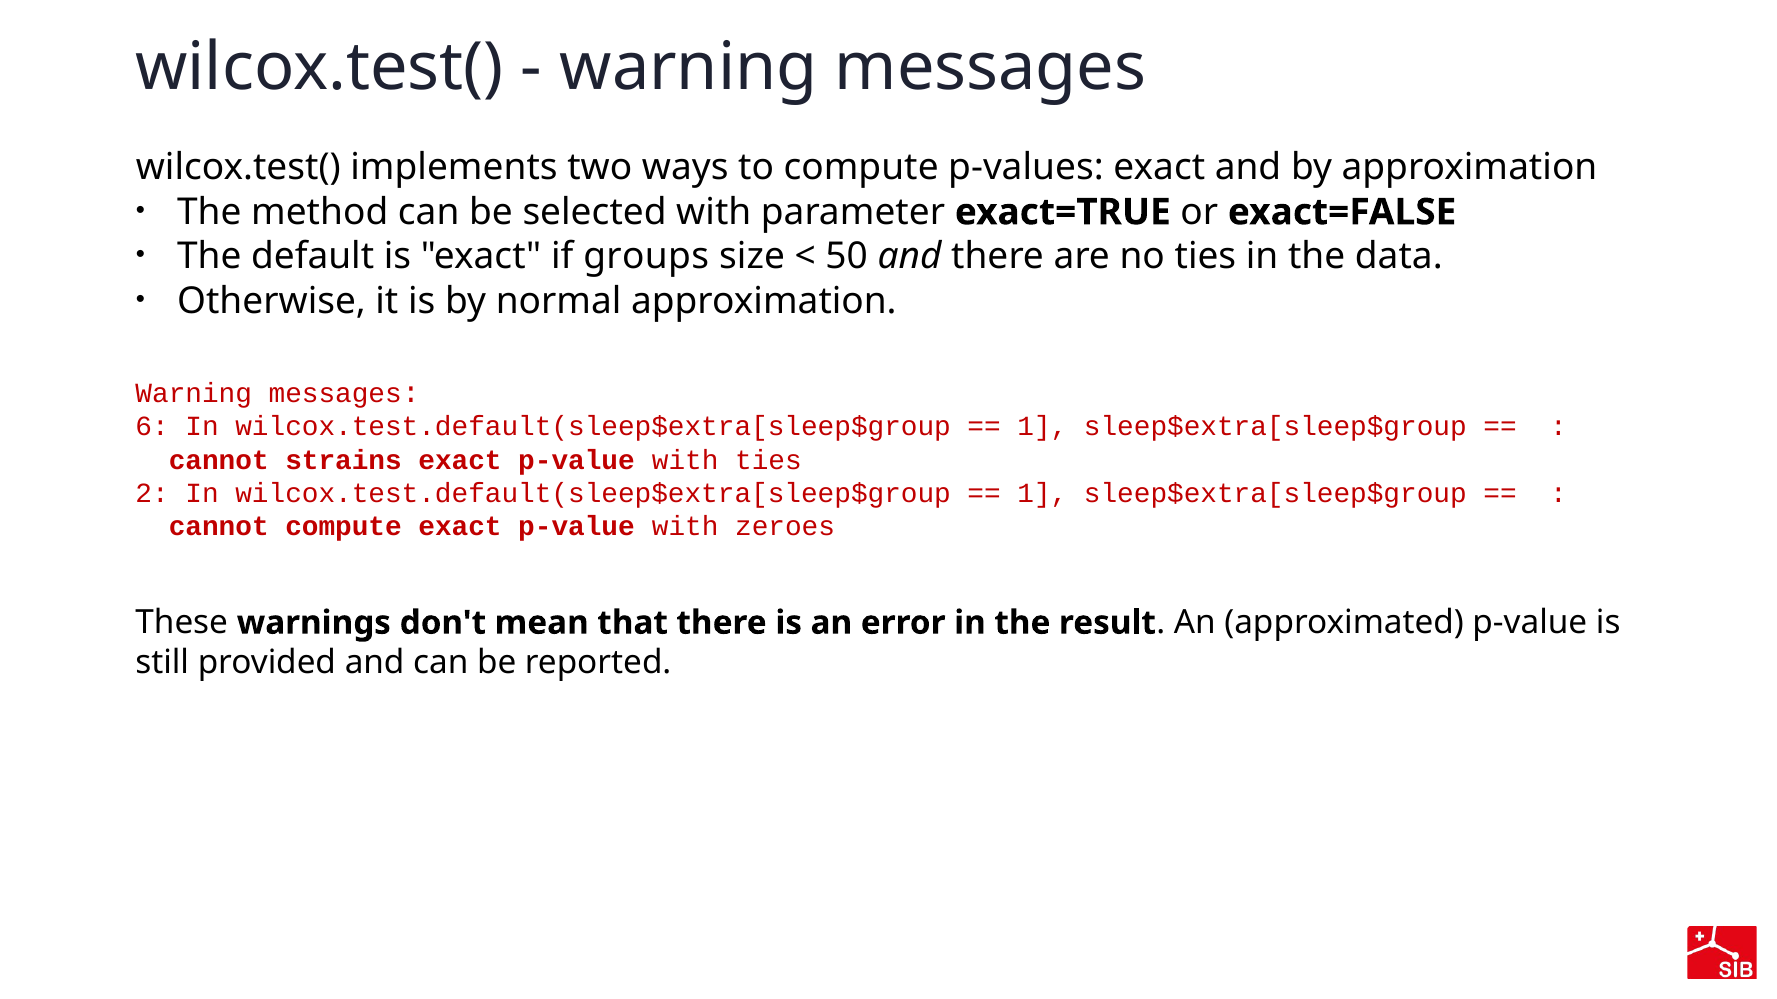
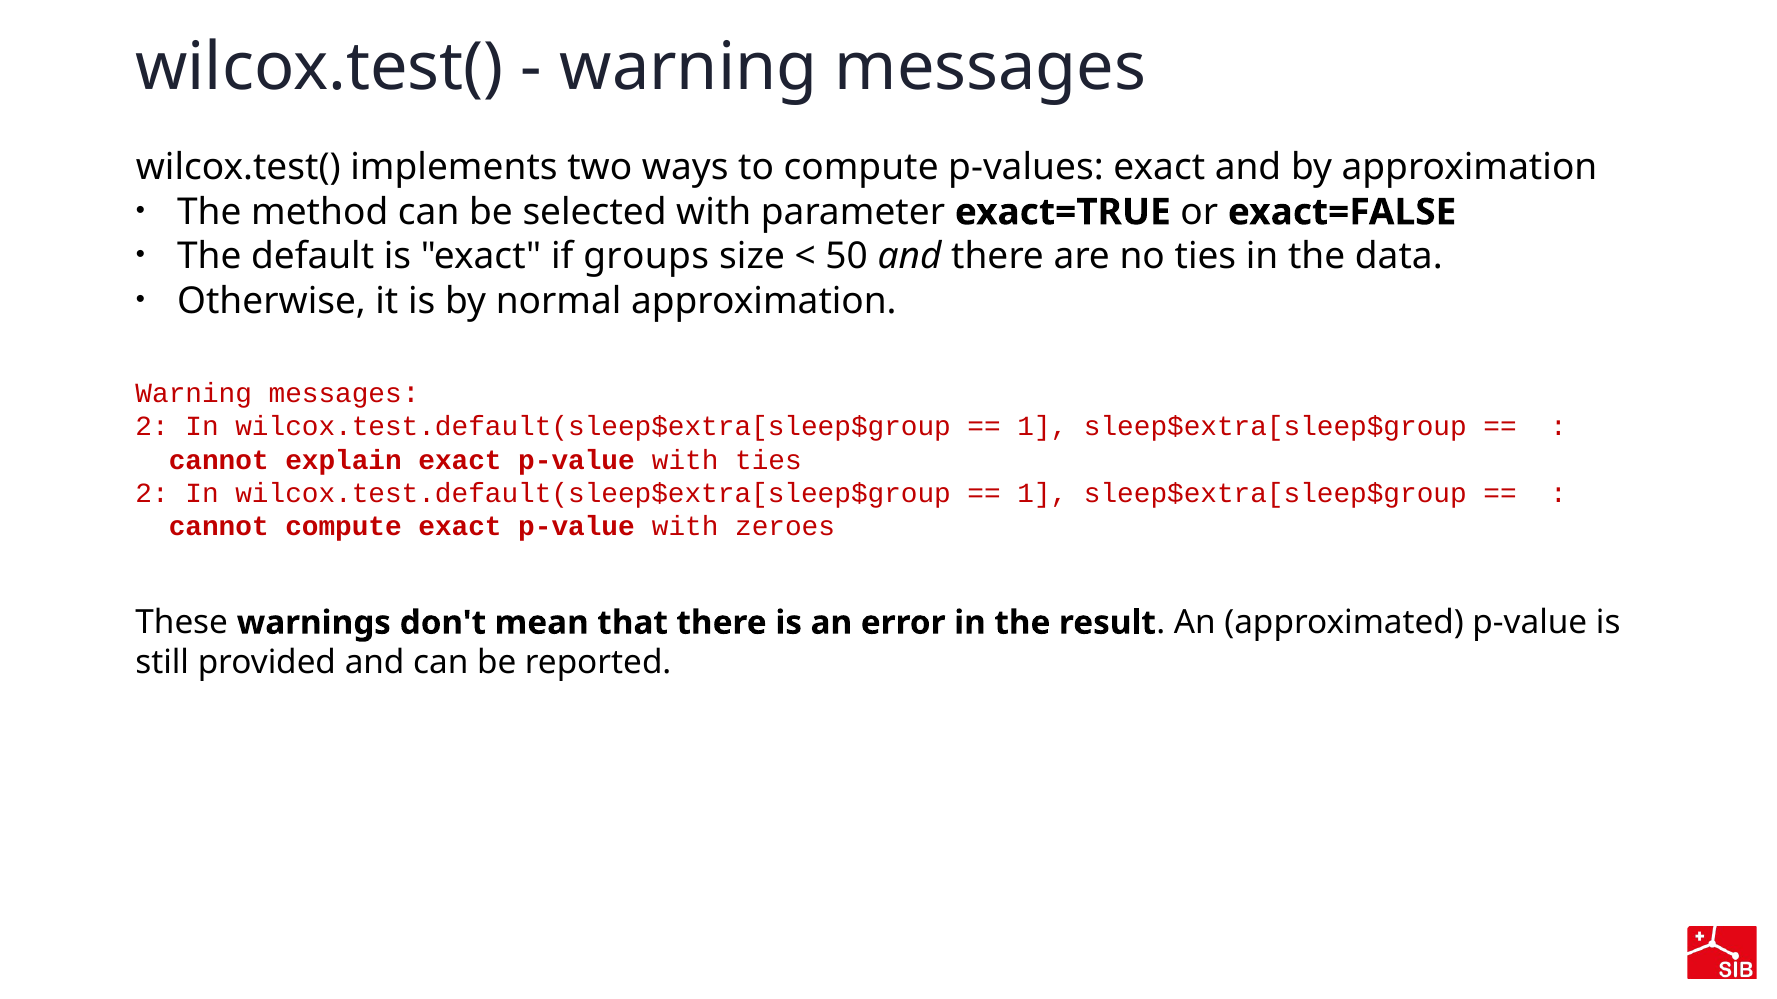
6: 6 -> 2 (152, 427)
strains: strains -> explain (344, 460)
